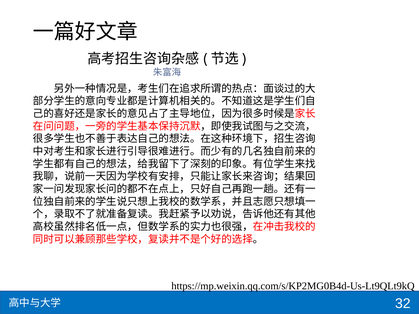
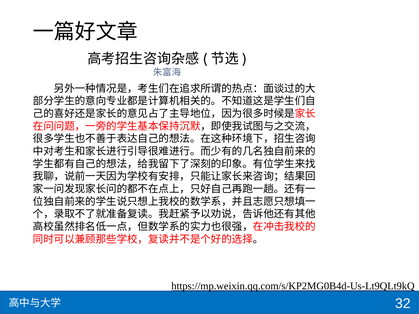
https://mp.weixin.qq.com/s/KP2MG0B4d-Us-Lt9QLt9kQ underline: none -> present (293, 286)
